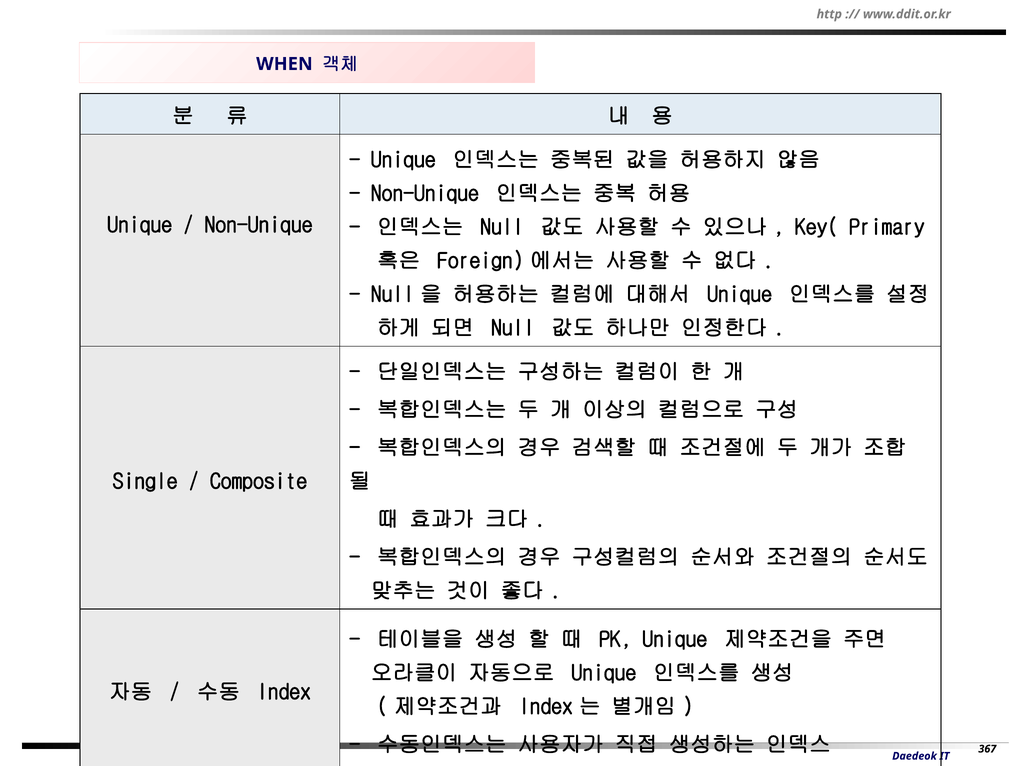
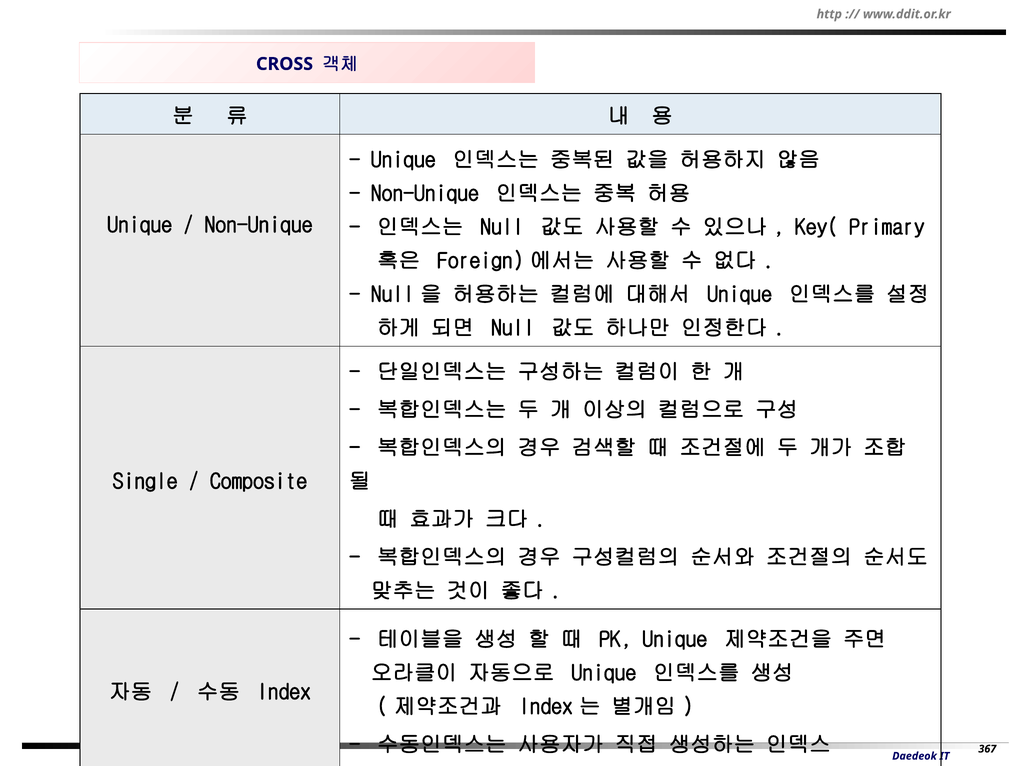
WHEN: WHEN -> CROSS (285, 64)
